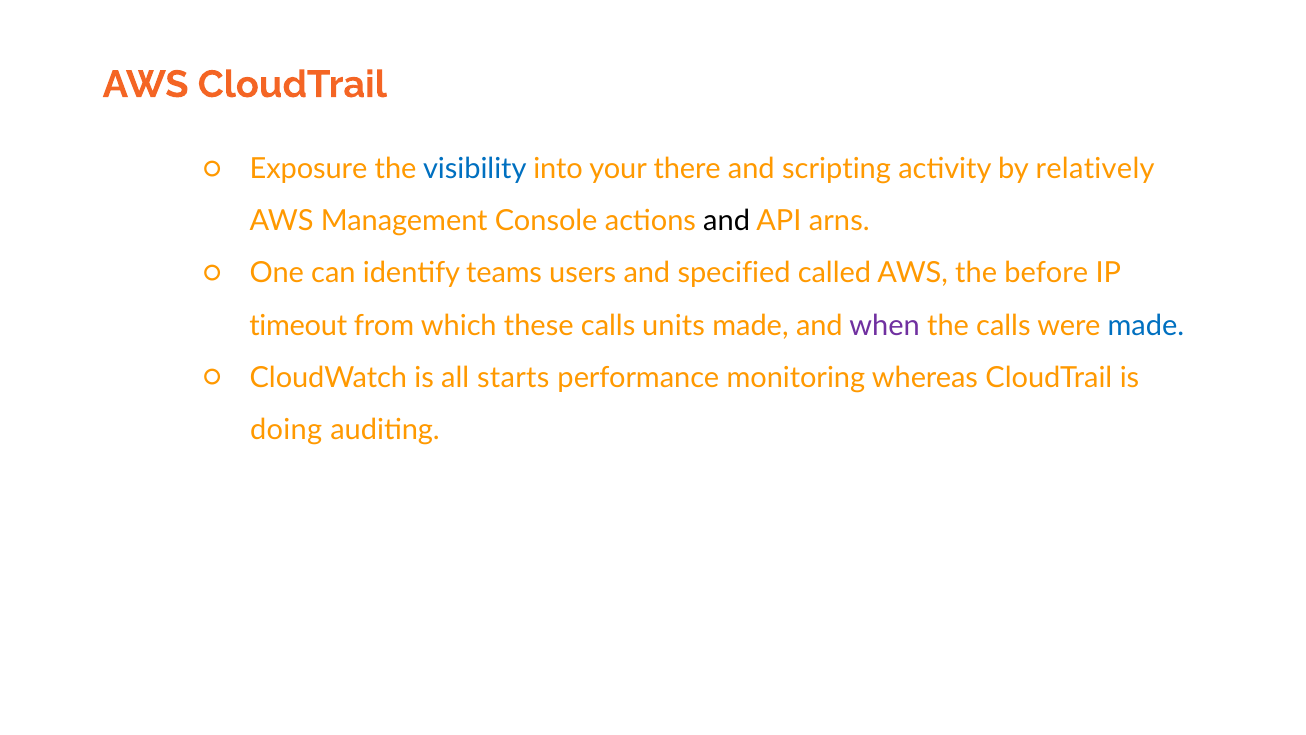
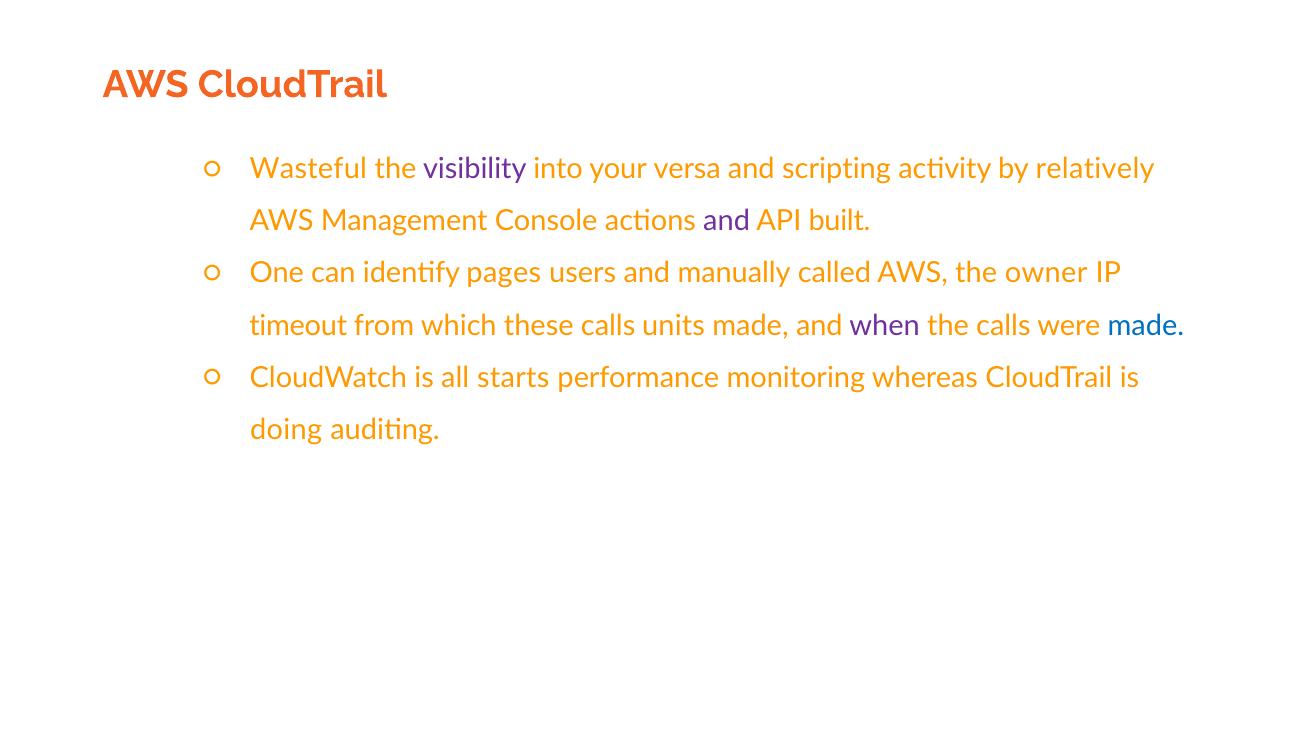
Exposure: Exposure -> Wasteful (308, 169)
visibility colour: blue -> purple (475, 169)
there: there -> versa (687, 169)
and colour: black -> purple (727, 221)
arns: arns -> built (839, 221)
teams: teams -> pages (504, 273)
specified: specified -> manually (734, 273)
before: before -> owner (1046, 273)
